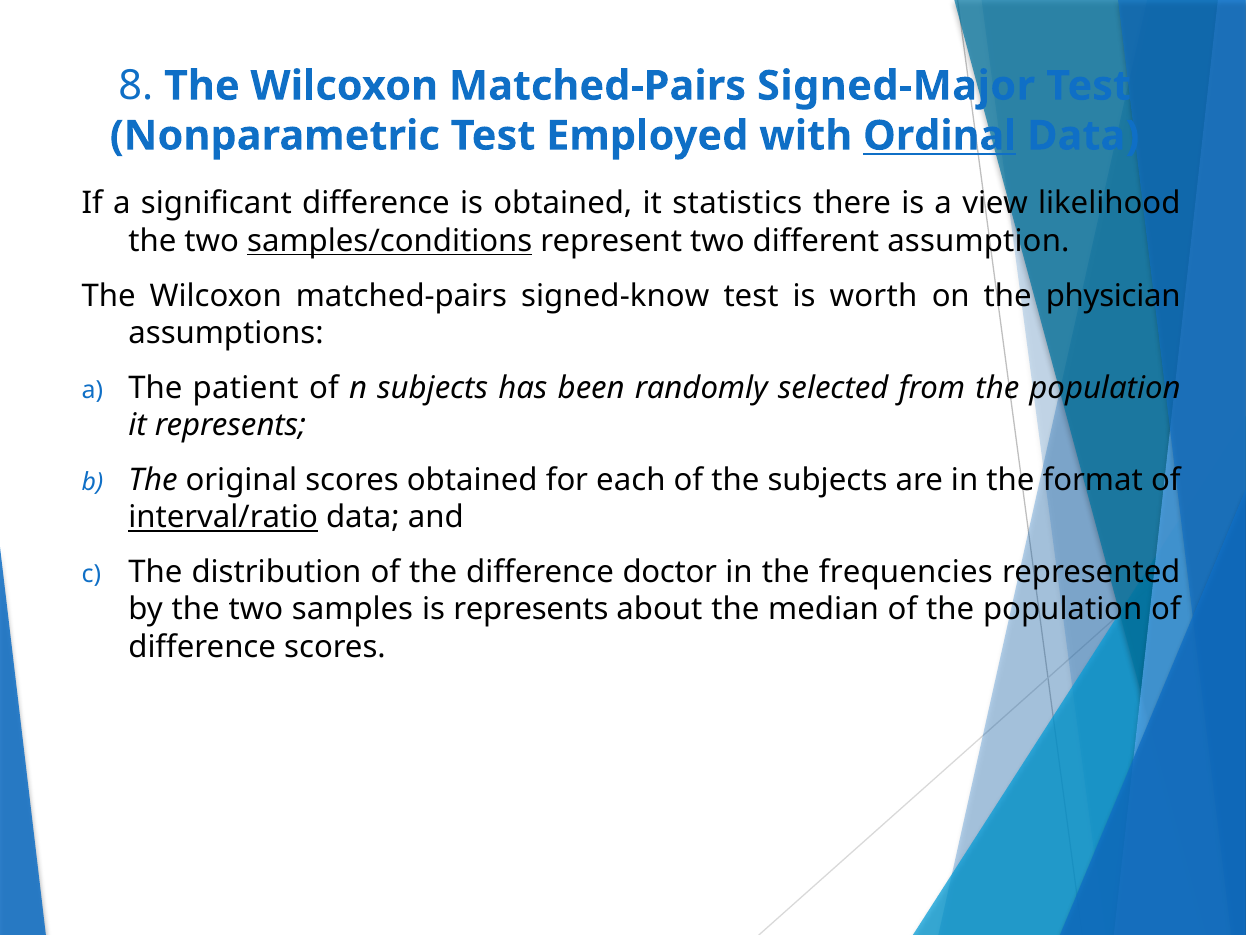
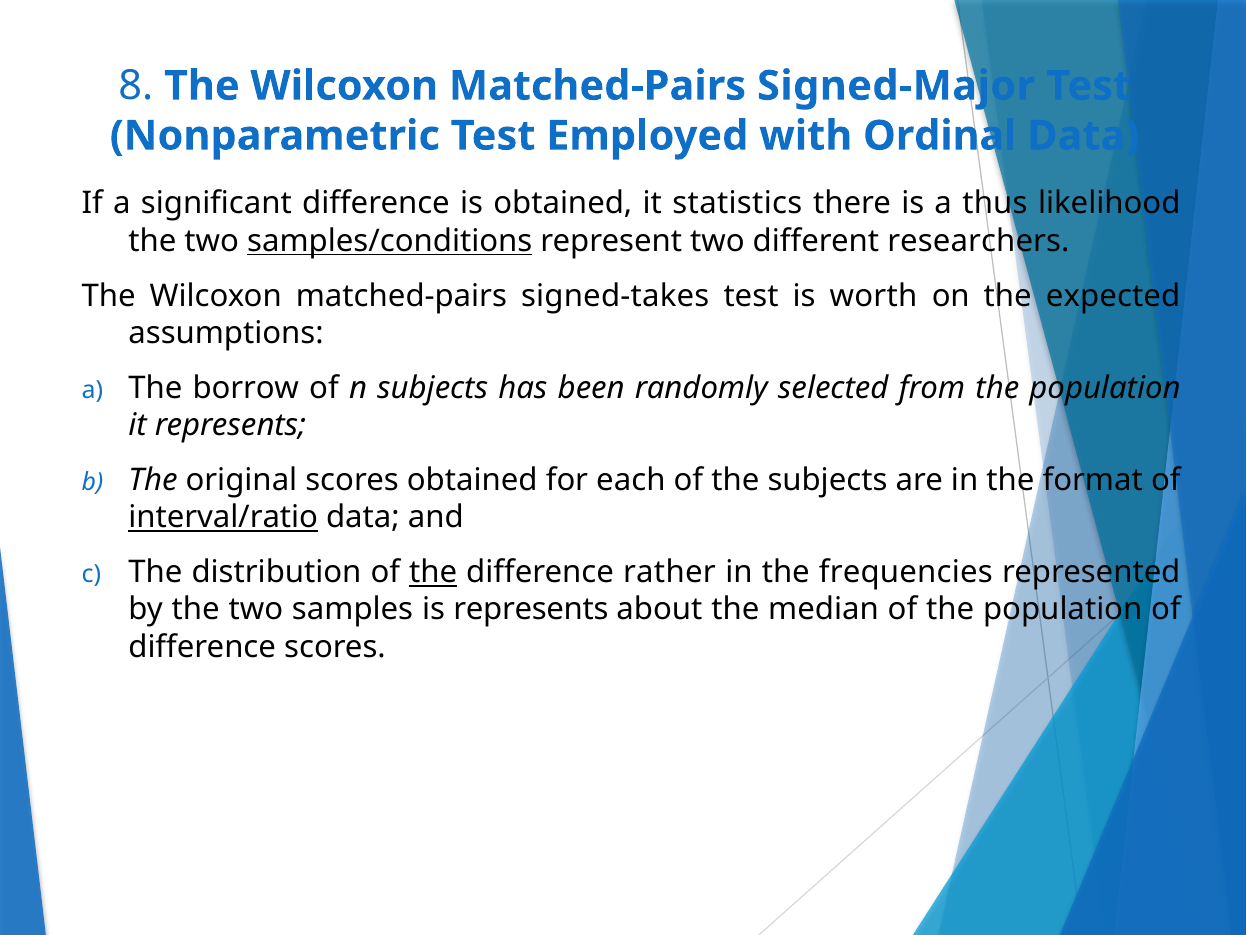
Ordinal underline: present -> none (940, 136)
view: view -> thus (995, 204)
assumption: assumption -> researchers (978, 241)
signed-know: signed-know -> signed-takes (615, 296)
physician: physician -> expected (1113, 296)
patient: patient -> borrow (246, 388)
the underline: none -> present (433, 572)
doctor: doctor -> rather (669, 572)
